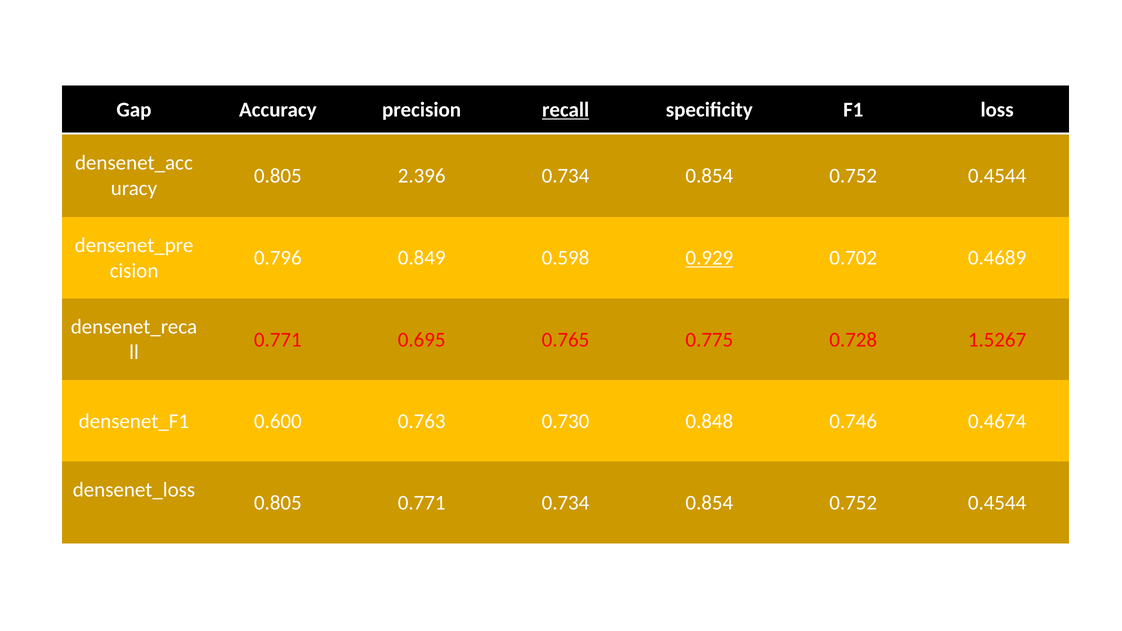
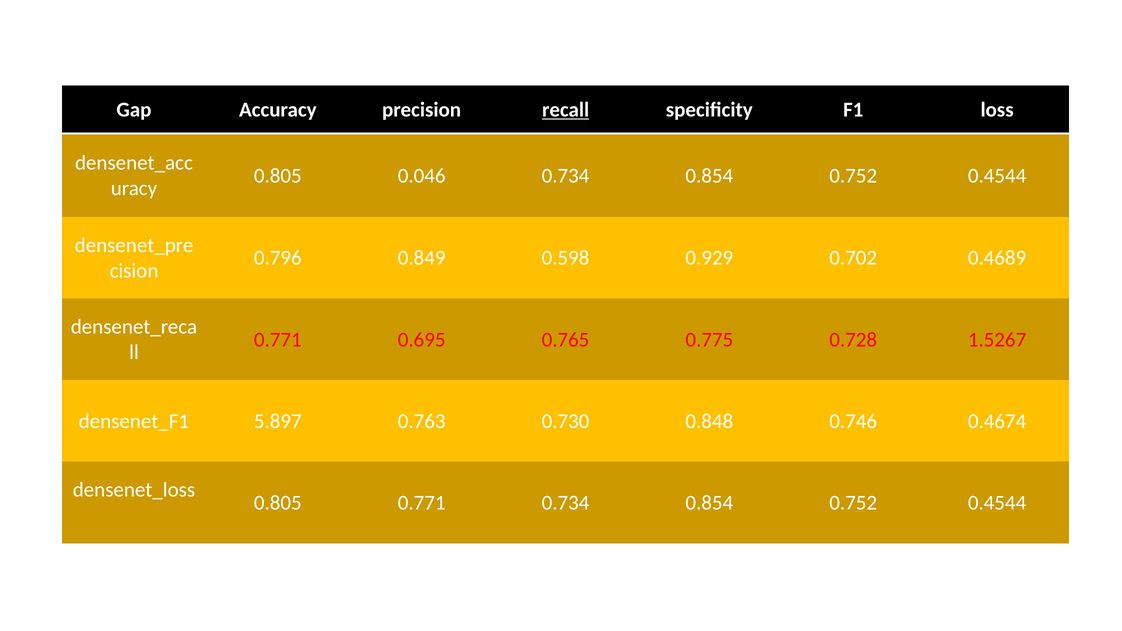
2.396: 2.396 -> 0.046 (422, 176)
0.929 underline: present -> none (709, 258)
0.600: 0.600 -> 5.897 (278, 421)
